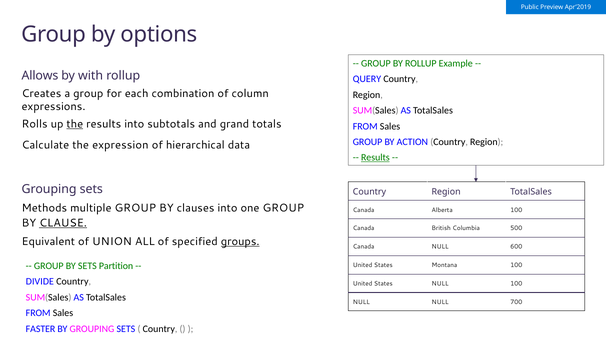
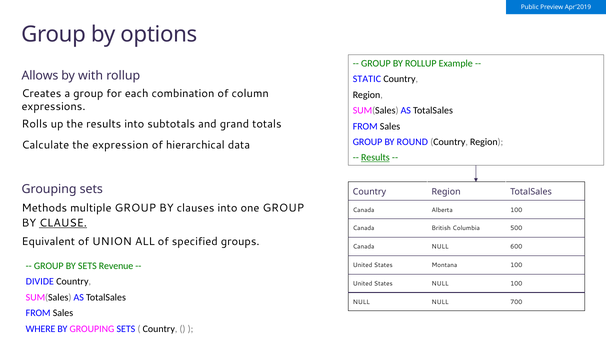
QUERY: QUERY -> STATIC (367, 79)
the underline: present -> none (75, 124)
ACTION: ACTION -> ROUND (412, 142)
groups underline: present -> none (240, 241)
Partition: Partition -> Revenue (116, 266)
FASTER: FASTER -> WHERE (41, 329)
